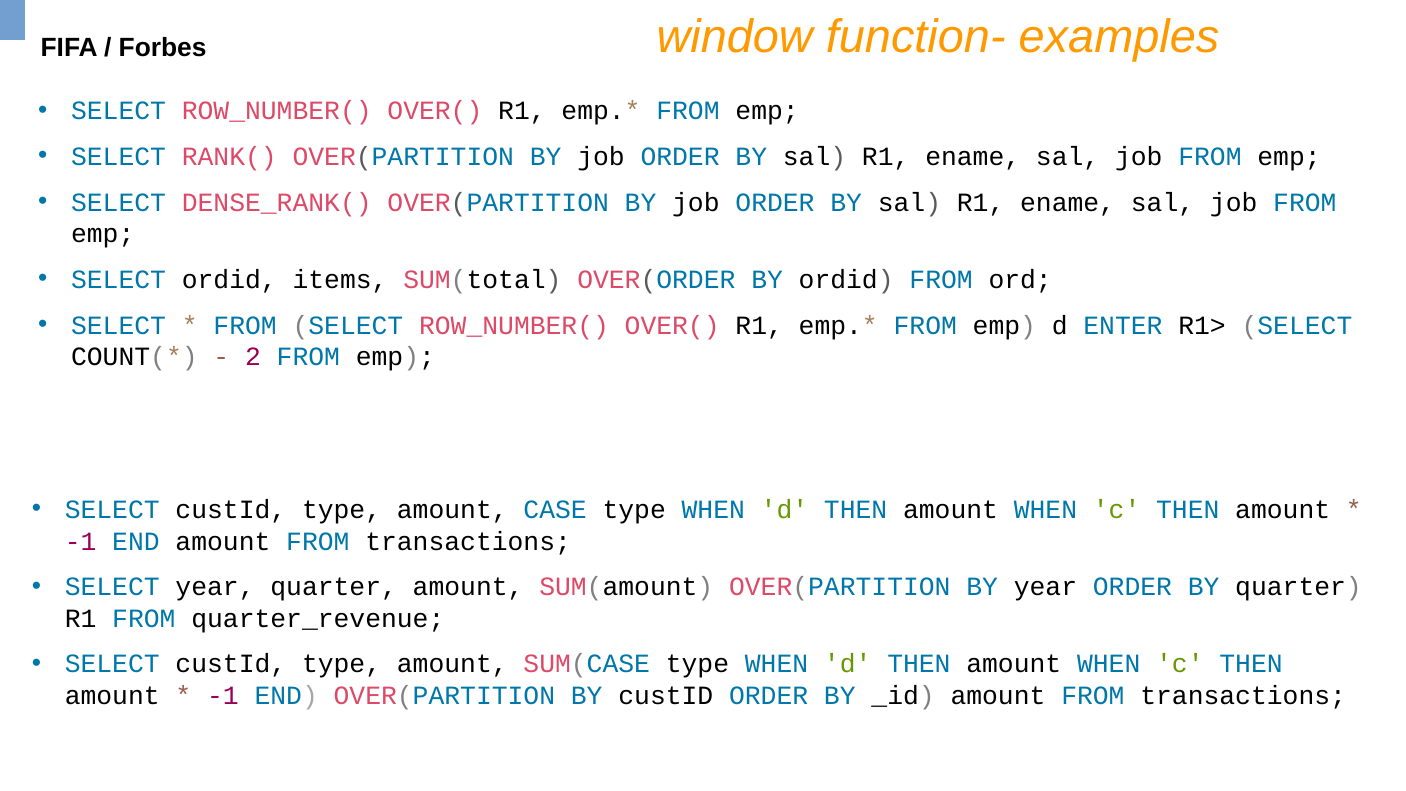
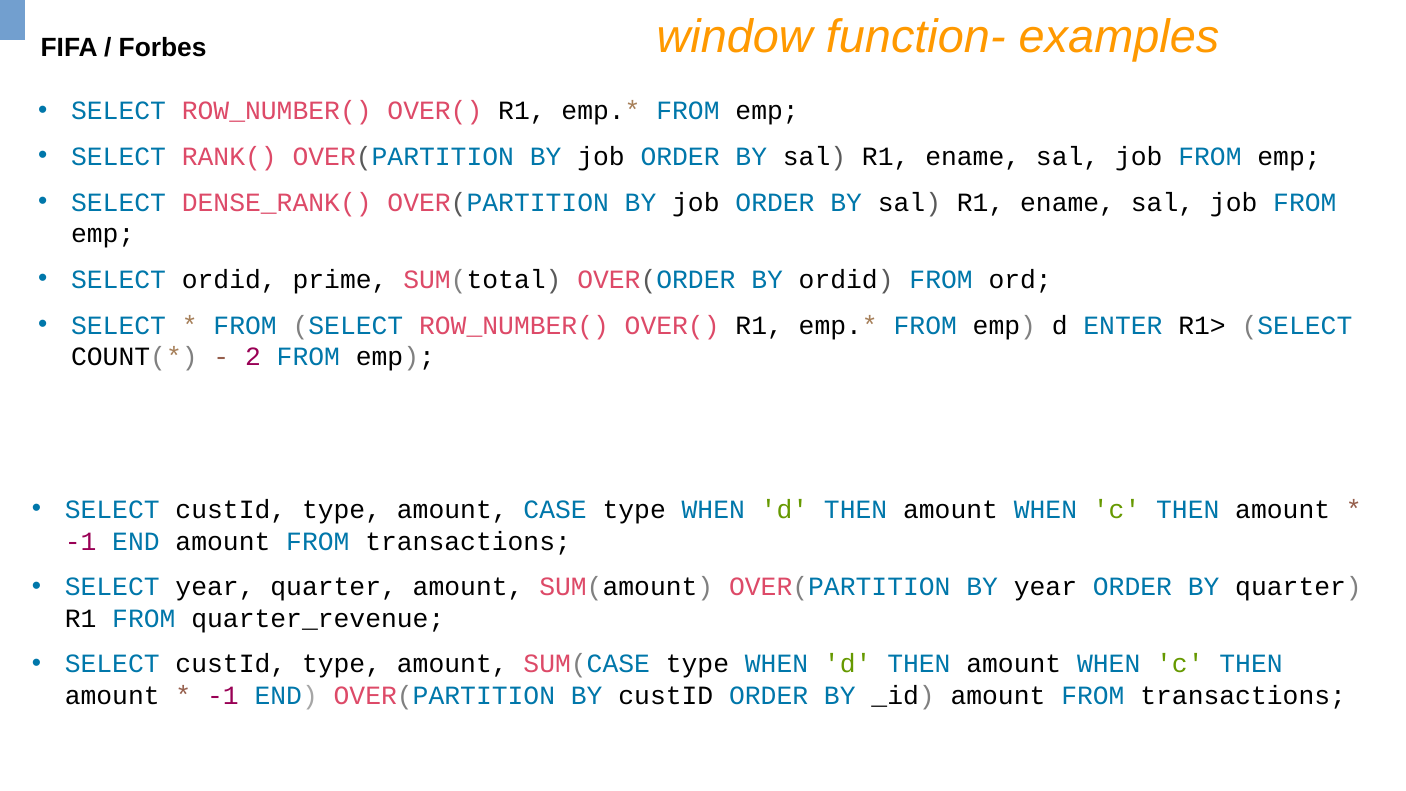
items: items -> prime (340, 280)
